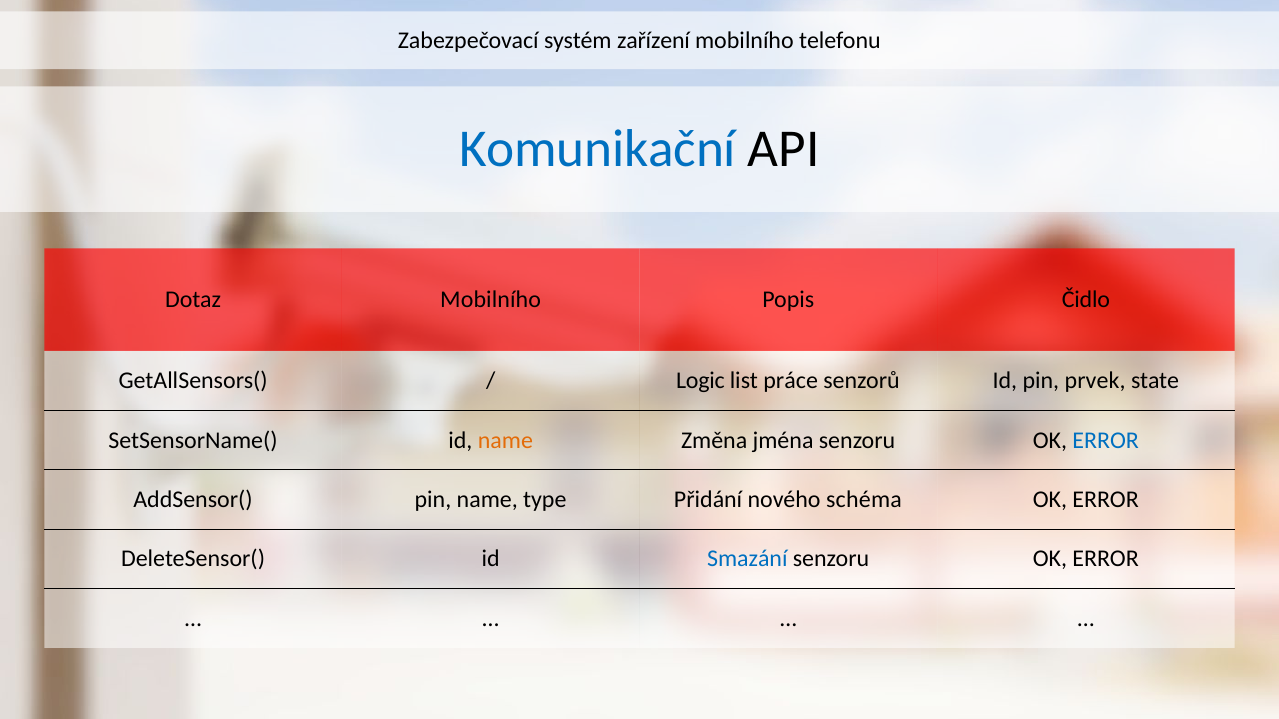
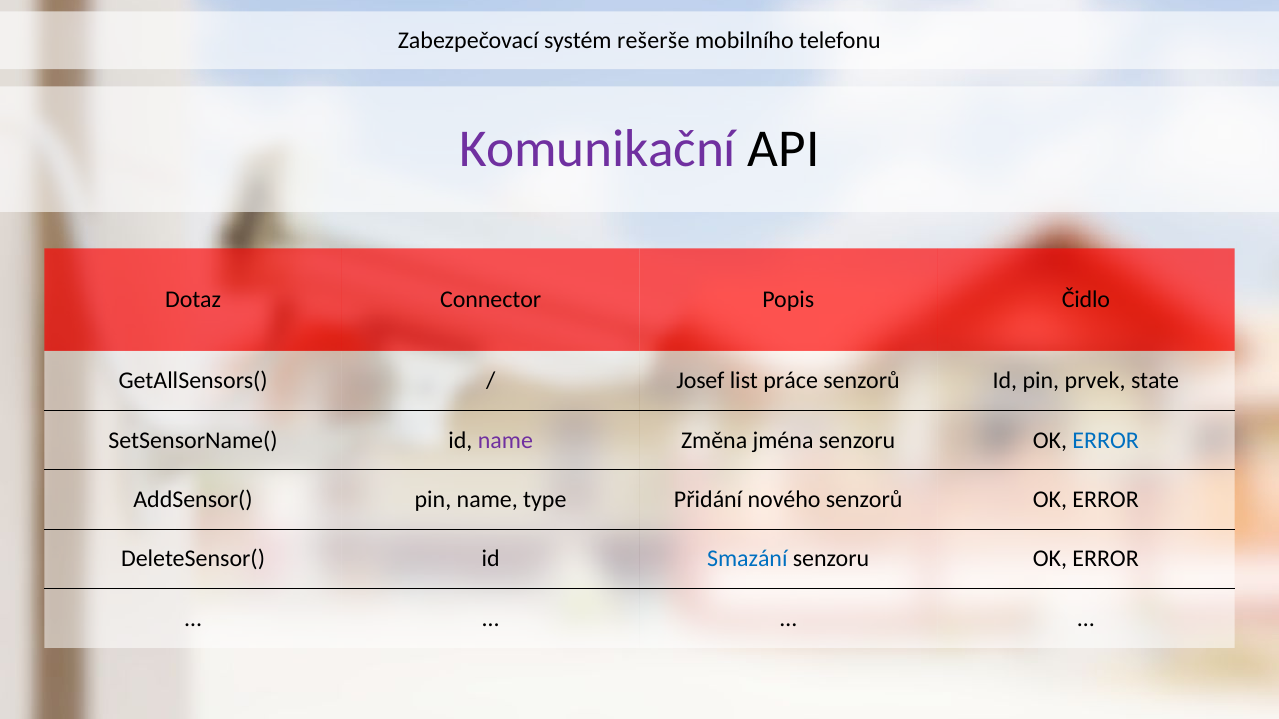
zařízení: zařízení -> rešerše (653, 40)
Komunikační colour: blue -> purple (598, 149)
Dotaz Mobilního: Mobilního -> Connector (491, 300)
Logic: Logic -> Josef (700, 381)
name colour: orange -> purple (505, 441)
nového schéma: schéma -> senzorů (864, 500)
